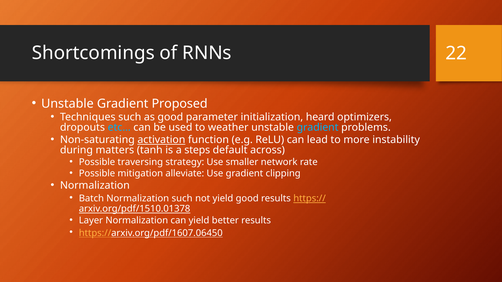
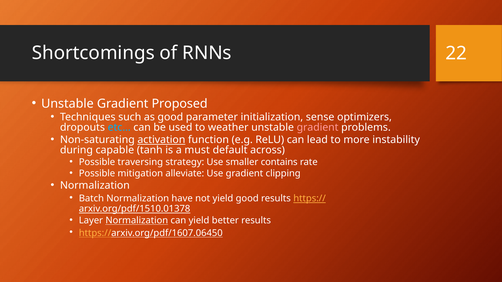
heard: heard -> sense (320, 117)
gradient colour: light blue -> pink (318, 127)
matters: matters -> capable (115, 150)
steps: steps -> must (197, 150)
network: network -> contains (279, 162)
Normalization such: such -> have (182, 199)
Normalization underline: none -> present (137, 221)
